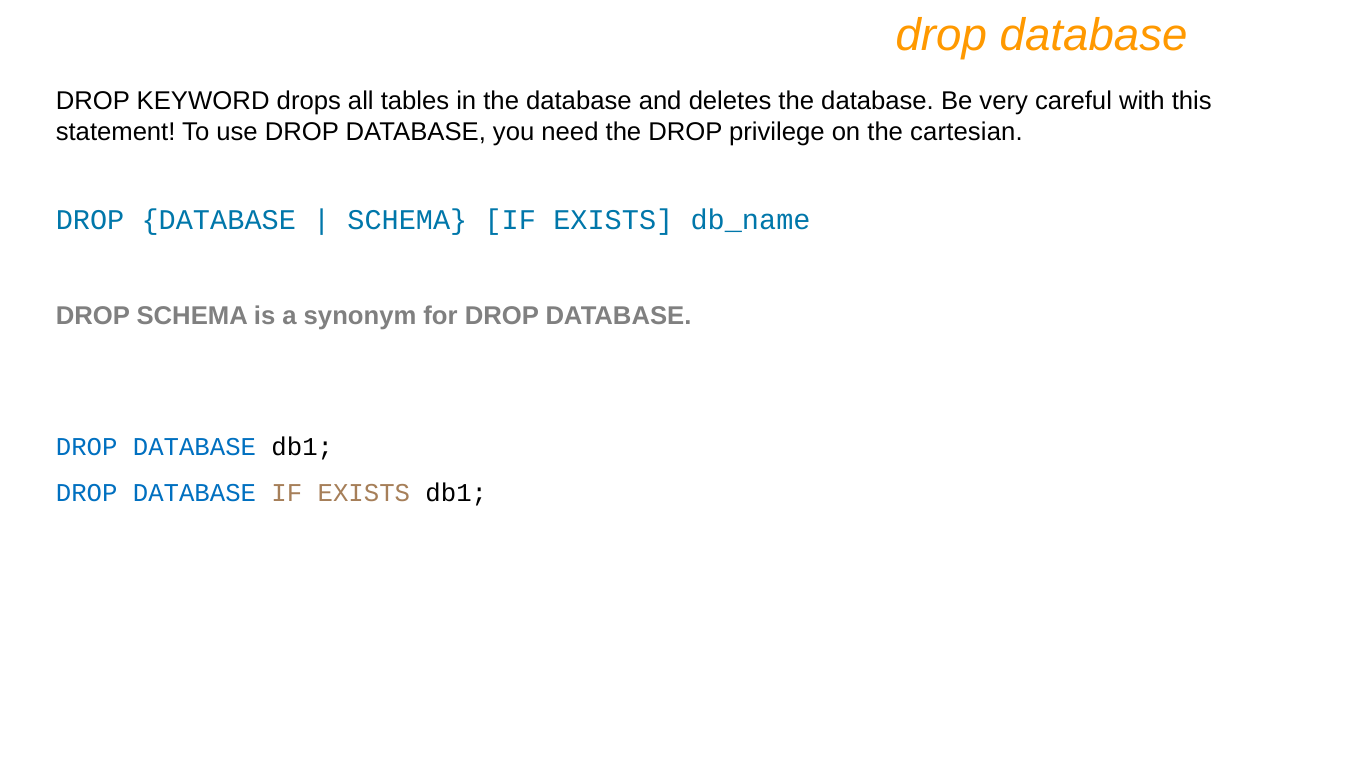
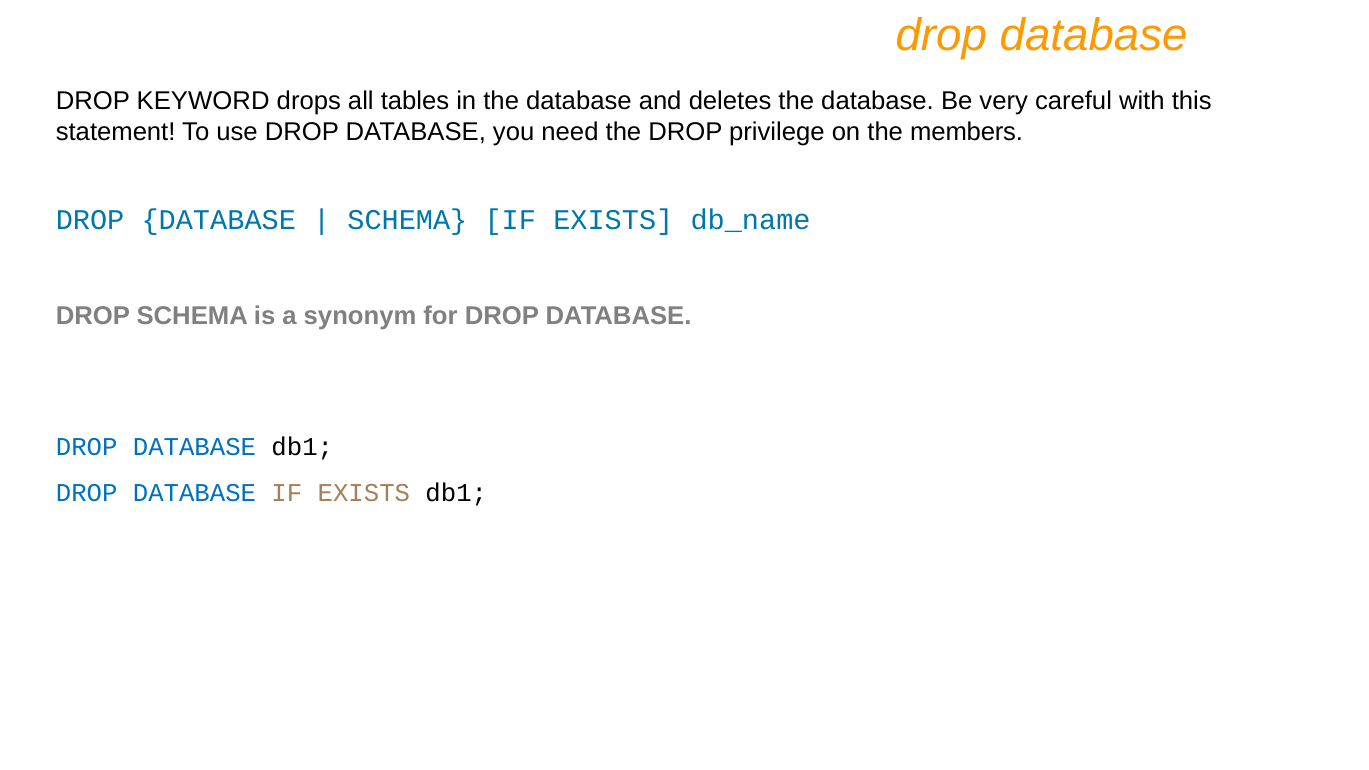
cartesian: cartesian -> members (967, 132)
